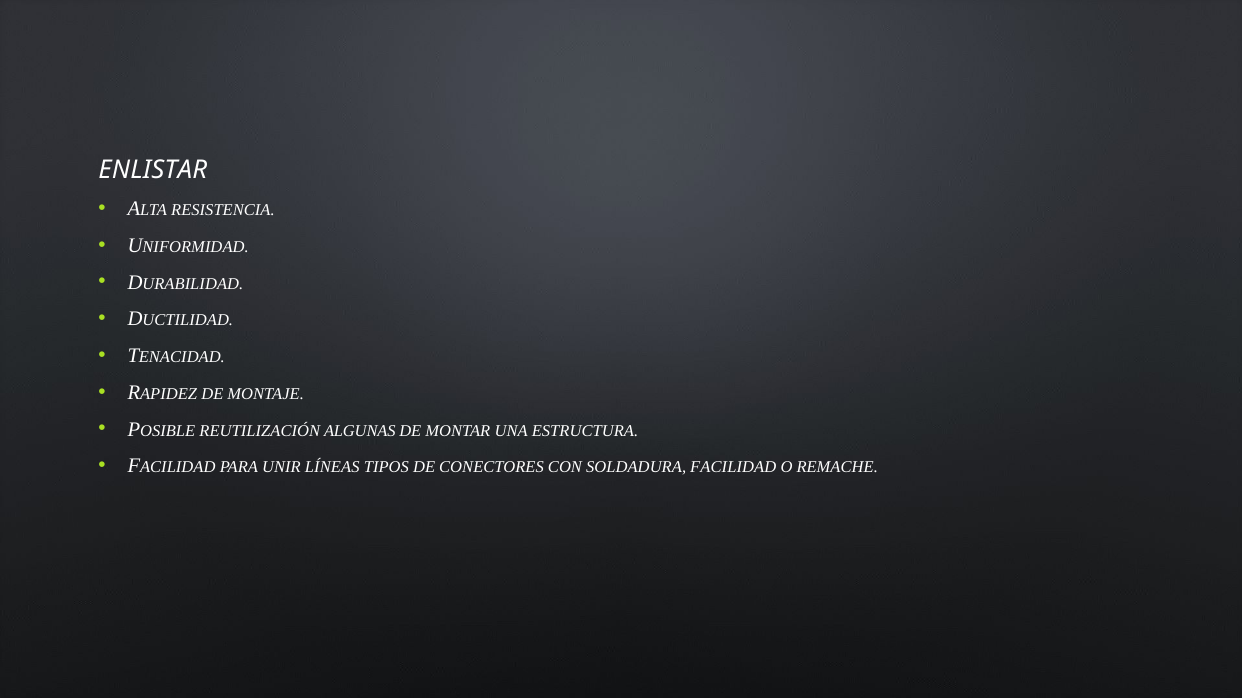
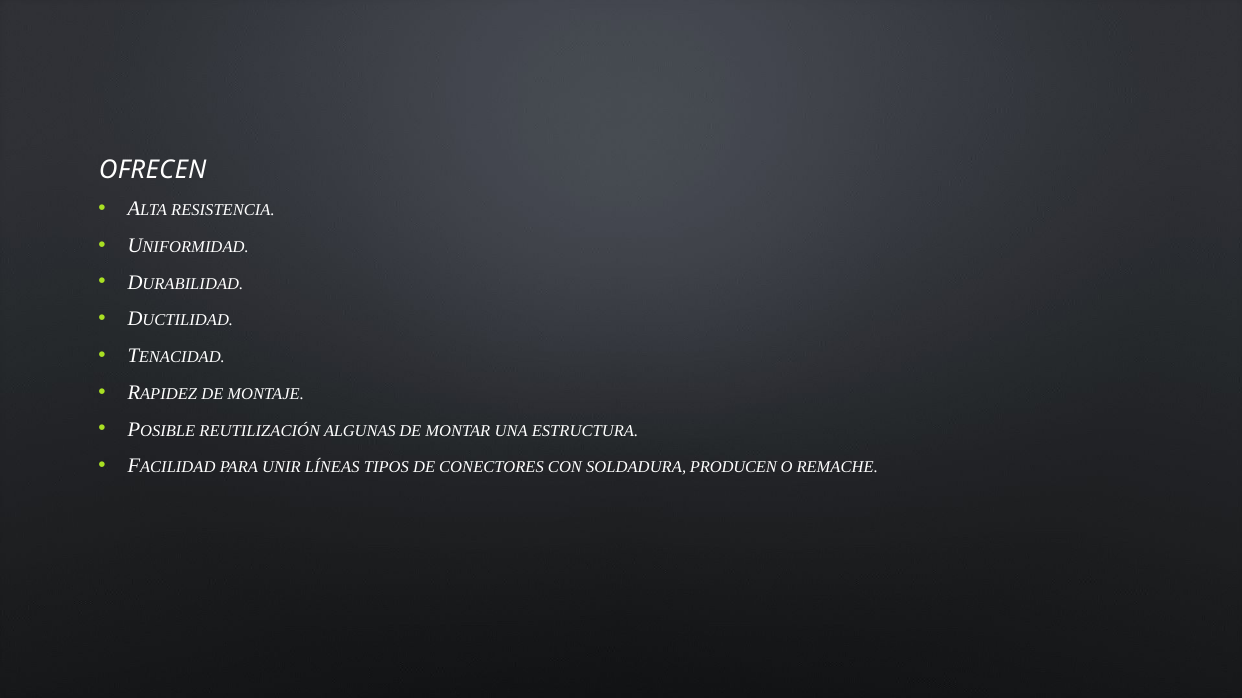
ENLISTAR: ENLISTAR -> OFRECEN (153, 170)
FACILIDAD: FACILIDAD -> PRODUCEN (733, 468)
